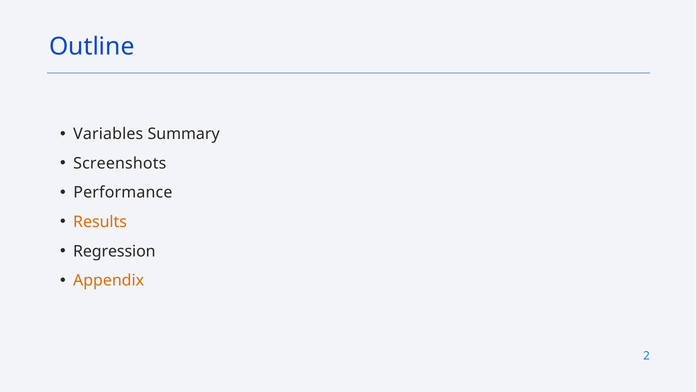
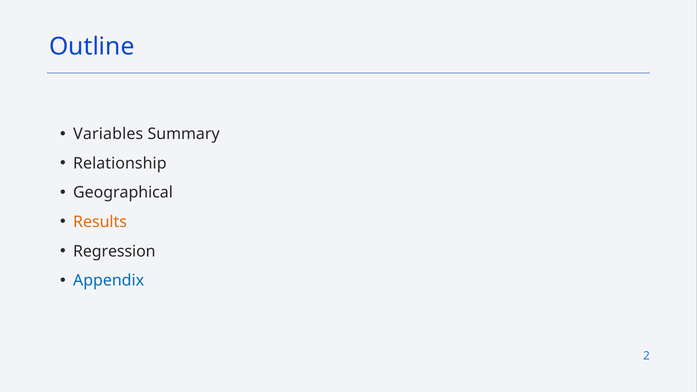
Screenshots: Screenshots -> Relationship (120, 163)
Performance: Performance -> Geographical (123, 193)
Appendix colour: orange -> blue (109, 281)
